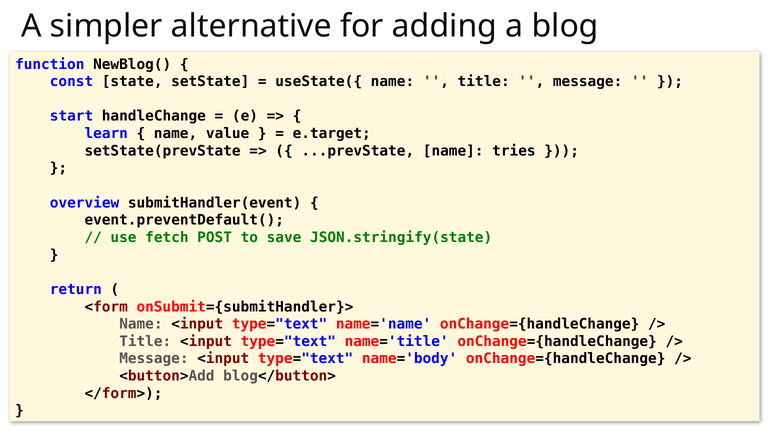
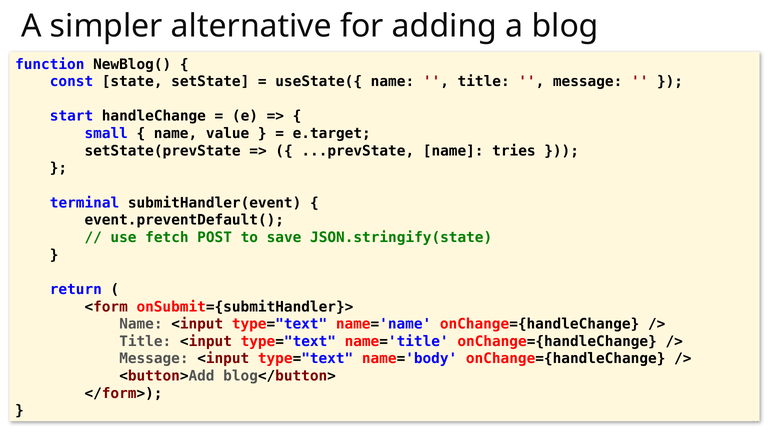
learn: learn -> small (106, 133)
overview: overview -> terminal (85, 203)
